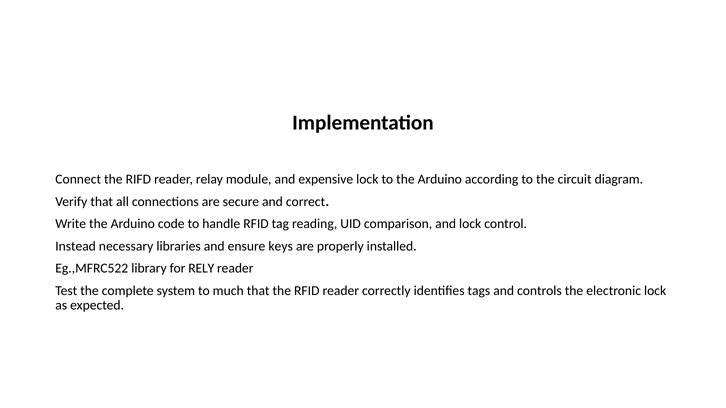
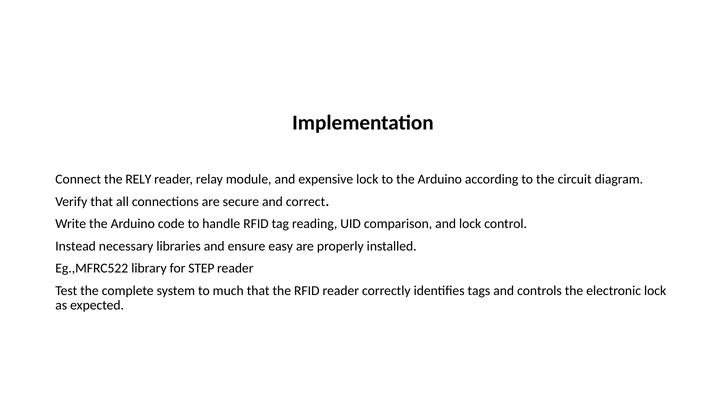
RIFD: RIFD -> RELY (138, 180)
keys: keys -> easy (281, 246)
RELY: RELY -> STEP (201, 269)
